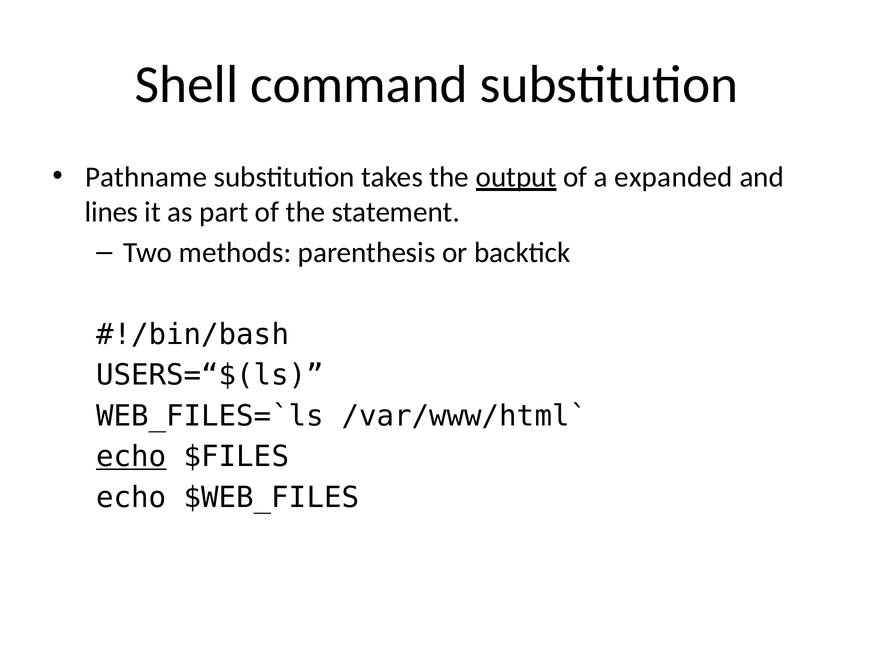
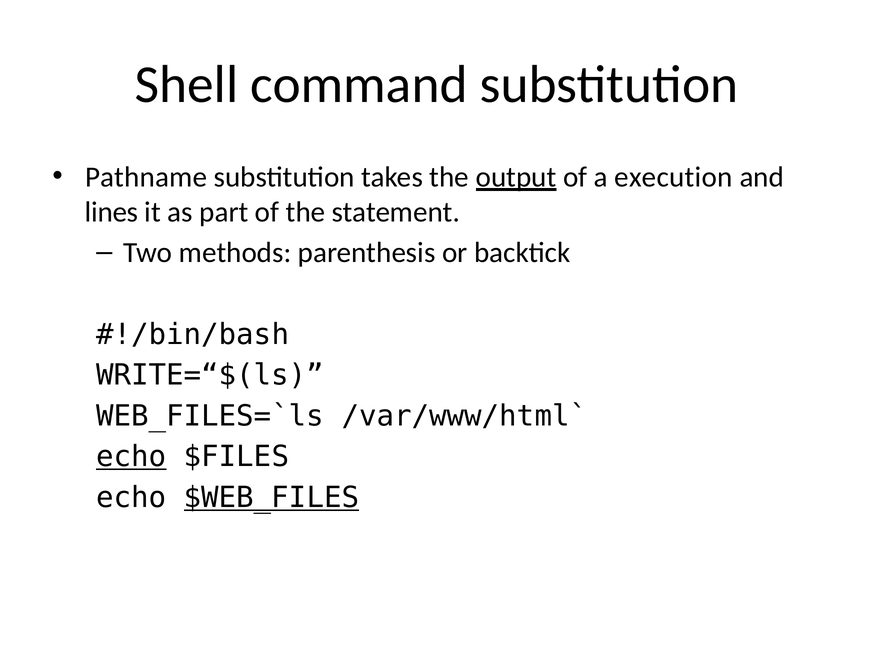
expanded: expanded -> execution (673, 177)
USERS=“$(ls: USERS=“$(ls -> WRITE=“$(ls (210, 375)
$WEB_FILES underline: none -> present (271, 497)
